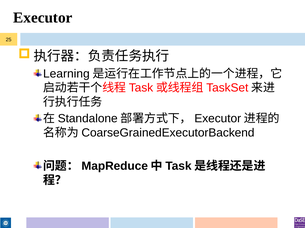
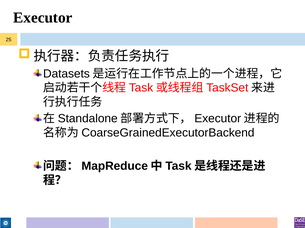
Learning: Learning -> Datasets (66, 74)
